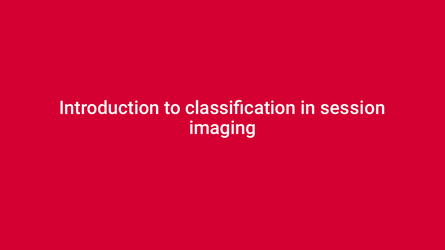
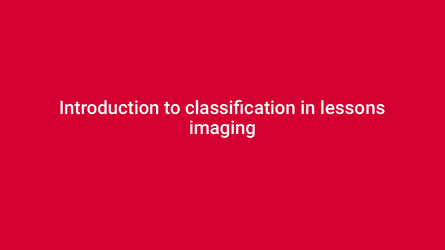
session: session -> lessons (353, 108)
